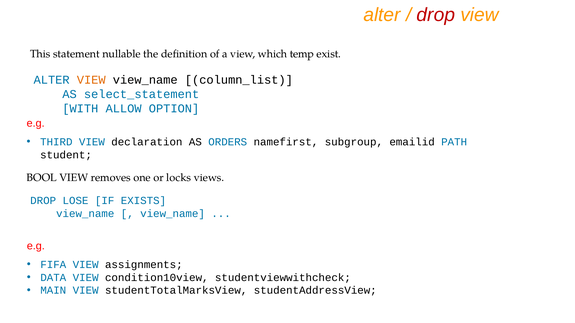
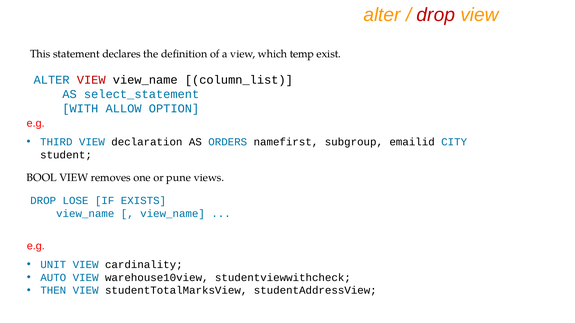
nullable: nullable -> declares (122, 54)
VIEW colour: orange -> red (91, 80)
PATH: PATH -> CITY (454, 142)
locks: locks -> pune (179, 178)
FIFA: FIFA -> UNIT (53, 265)
assignments: assignments -> cardinality (144, 265)
DATA: DATA -> AUTO (53, 278)
condition10view: condition10view -> warehouse10view (157, 278)
MAIN: MAIN -> THEN (53, 291)
